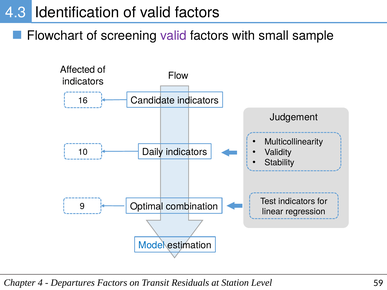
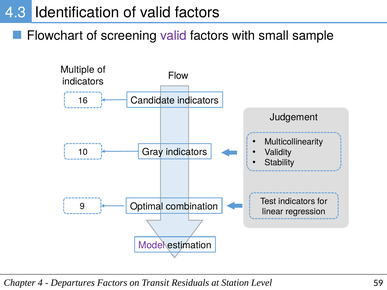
Affected: Affected -> Multiple (78, 70)
Daily: Daily -> Gray (153, 152)
Model colour: blue -> purple (152, 245)
